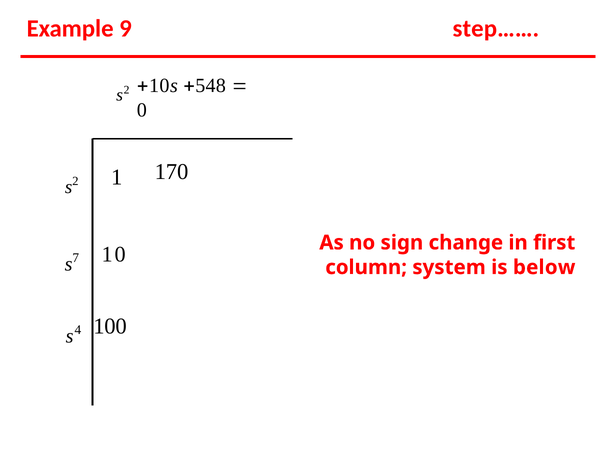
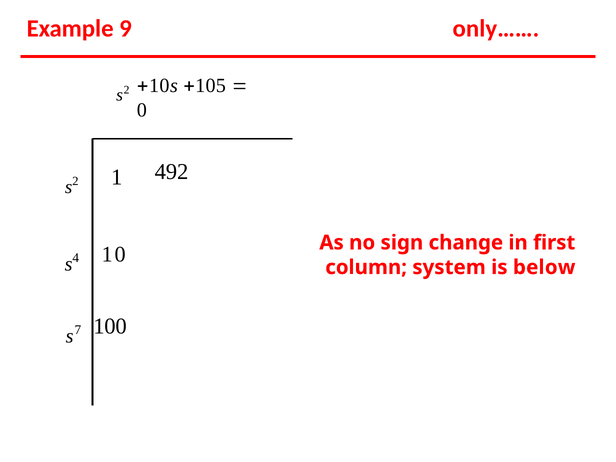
step……: step…… -> only…… (496, 28)
548: 548 -> 105 (211, 86)
170: 170 -> 492 (172, 172)
7: 7 -> 4 (76, 258)
4: 4 -> 7 (78, 330)
